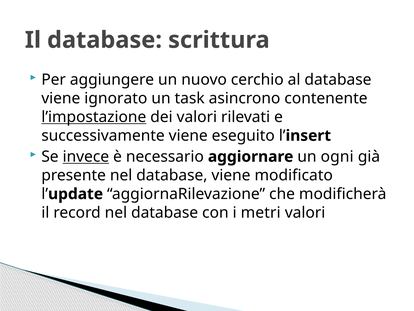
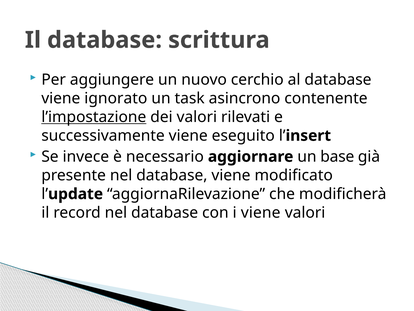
invece underline: present -> none (86, 156)
ogni: ogni -> base (337, 156)
i metri: metri -> viene (261, 212)
